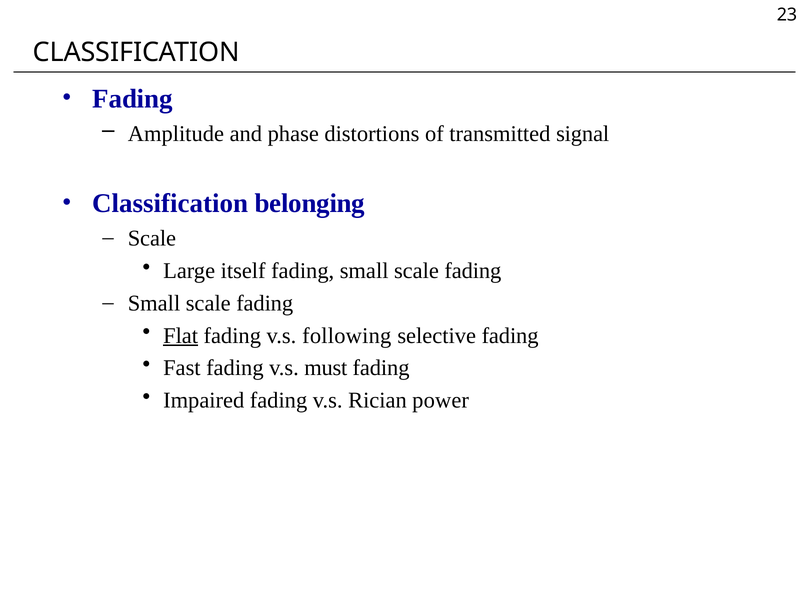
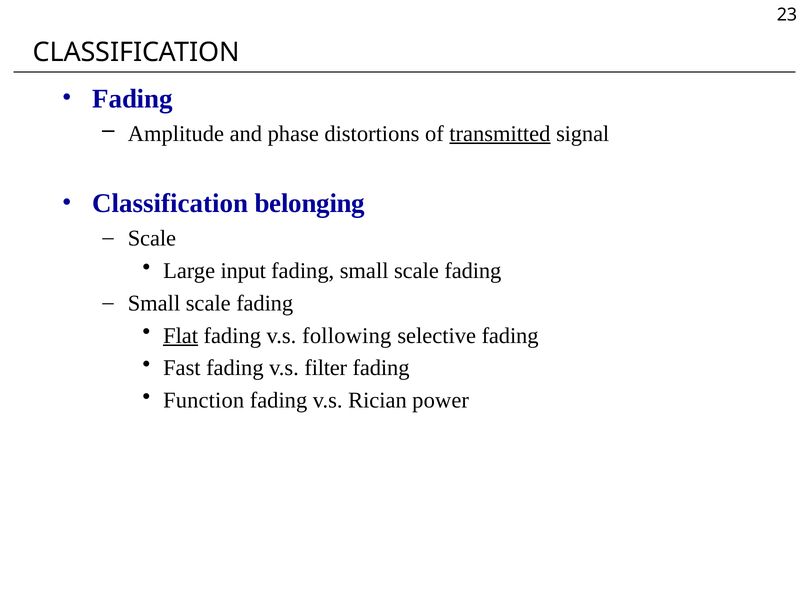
transmitted underline: none -> present (500, 134)
itself: itself -> input (243, 271)
must: must -> filter (326, 368)
Impaired: Impaired -> Function (204, 400)
